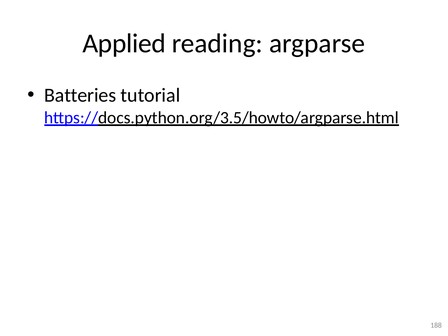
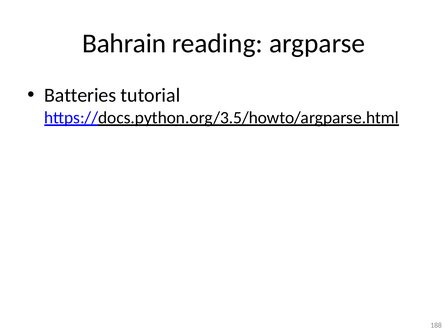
Applied: Applied -> Bahrain (124, 43)
